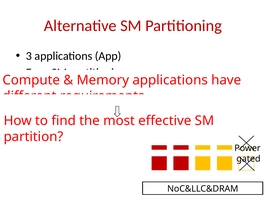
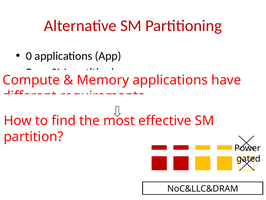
3: 3 -> 0 (29, 56)
